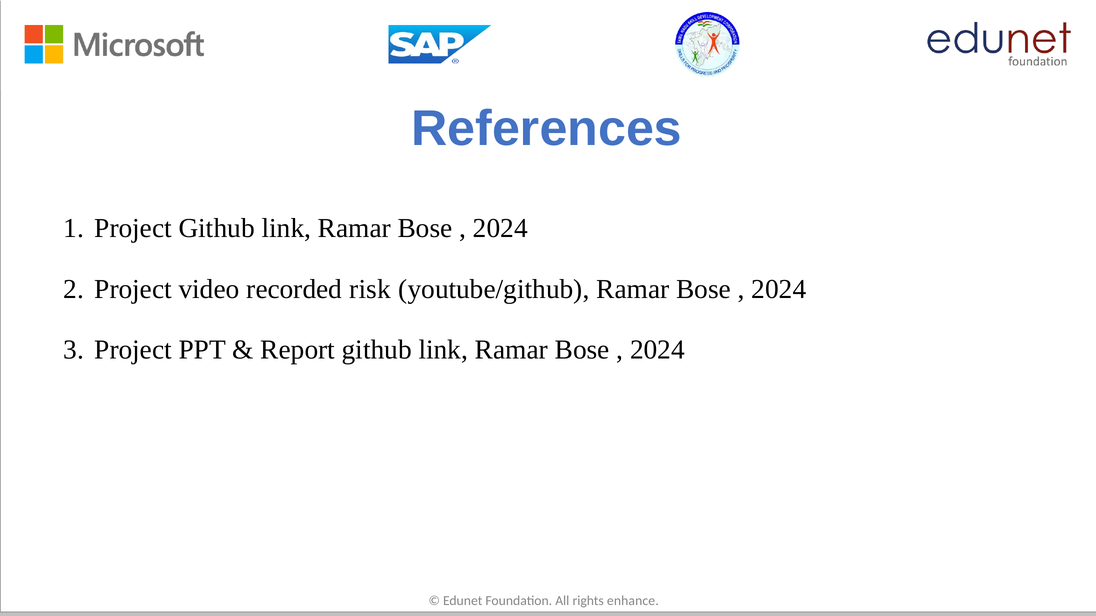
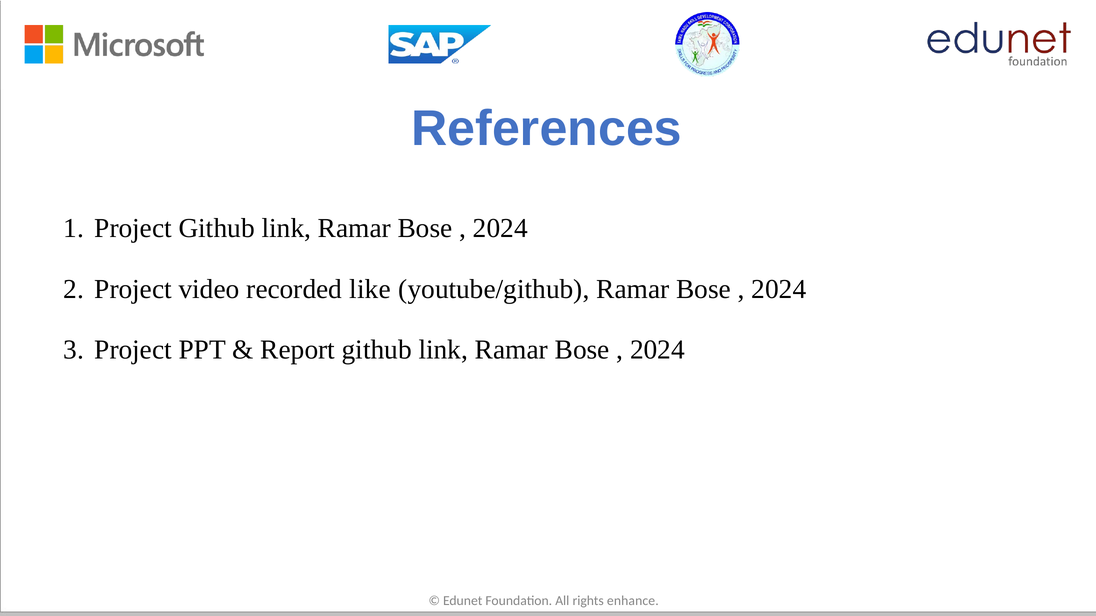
risk: risk -> like (370, 289)
